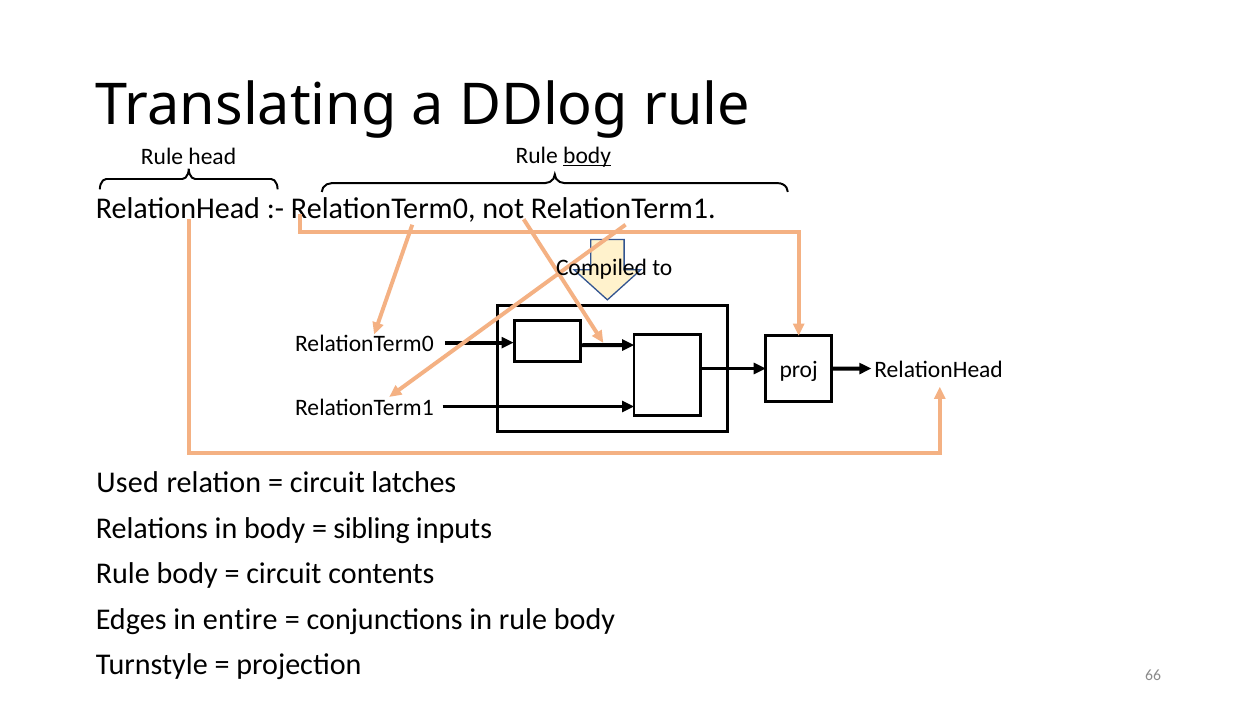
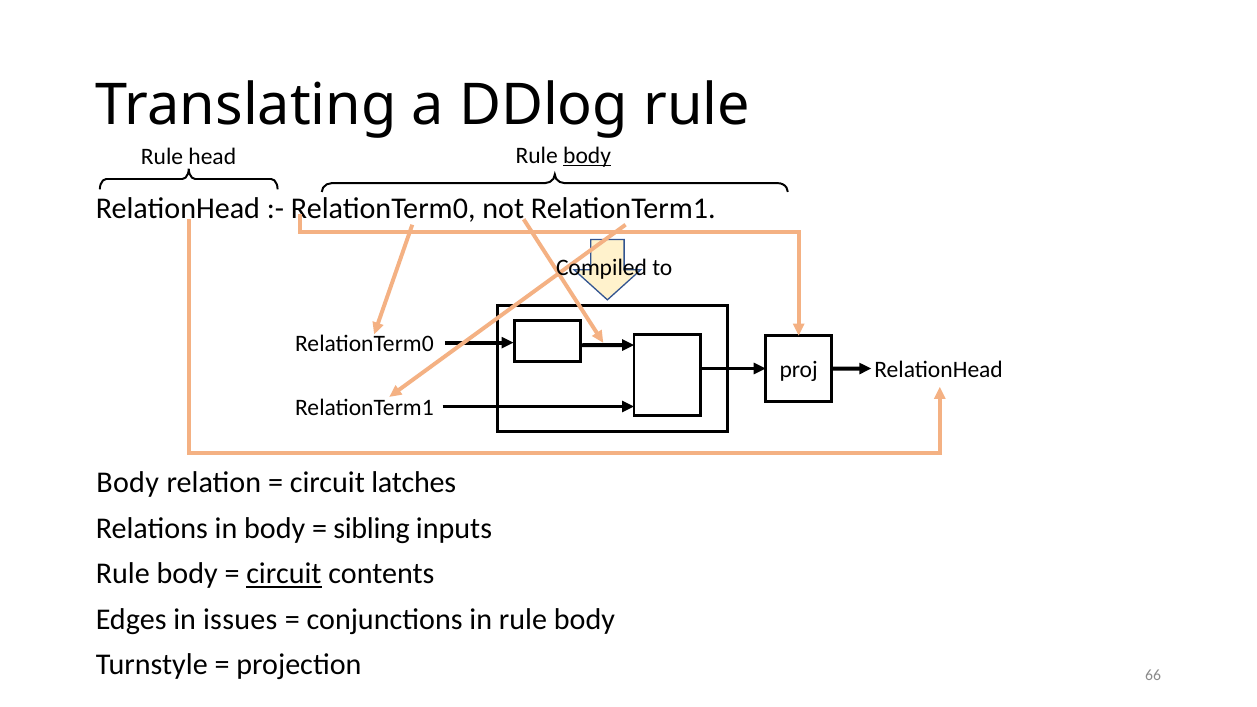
Used: Used -> Body (128, 483)
circuit underline: none -> present (284, 574)
entire: entire -> issues (240, 619)
